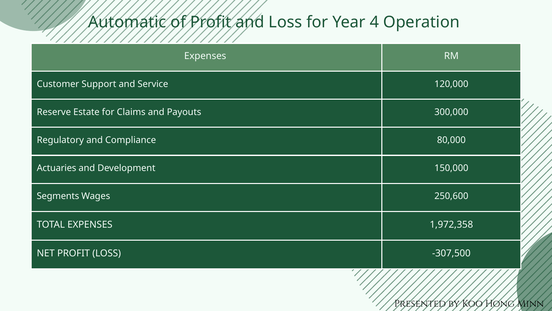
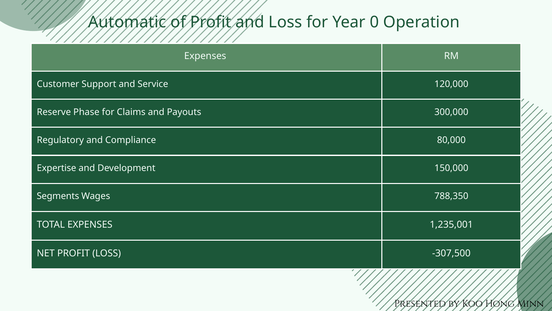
4: 4 -> 0 (374, 22)
Estate: Estate -> Phase (86, 112)
Actuaries: Actuaries -> Expertise (57, 168)
250,600: 250,600 -> 788,350 (451, 196)
1,972,358: 1,972,358 -> 1,235,001 (451, 224)
